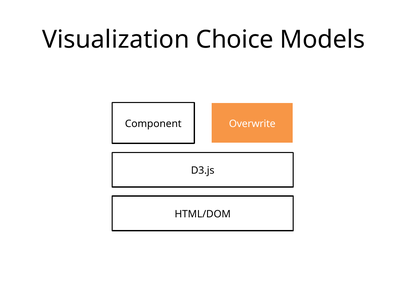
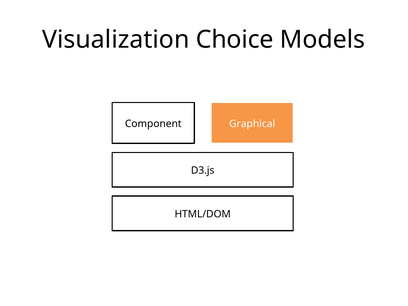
Overwrite: Overwrite -> Graphical (252, 124)
